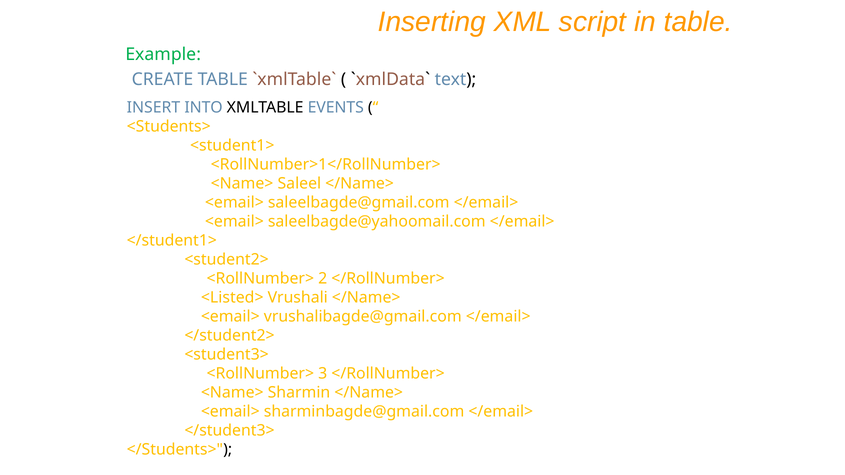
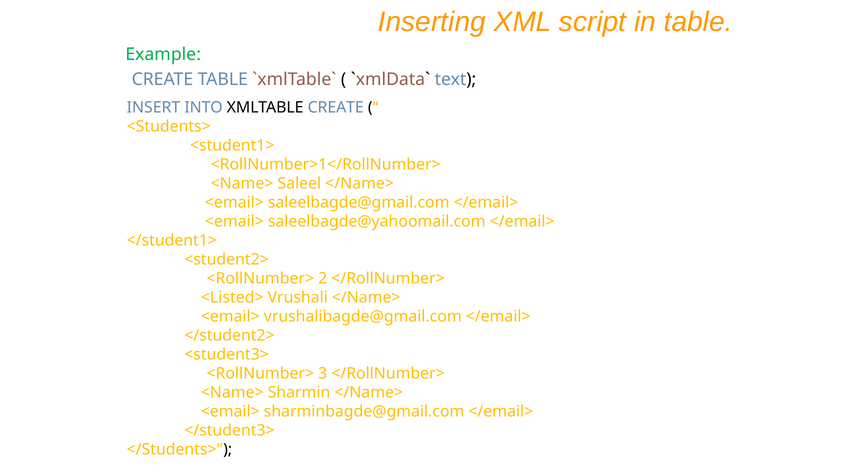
XMLTABLE EVENTS: EVENTS -> CREATE (336, 108)
